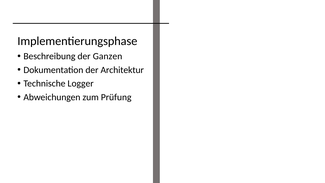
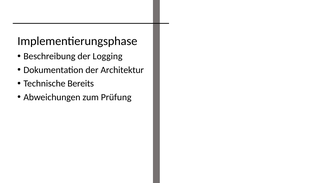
Ganzen: Ganzen -> Logging (108, 56)
Logger: Logger -> Bereits (81, 83)
